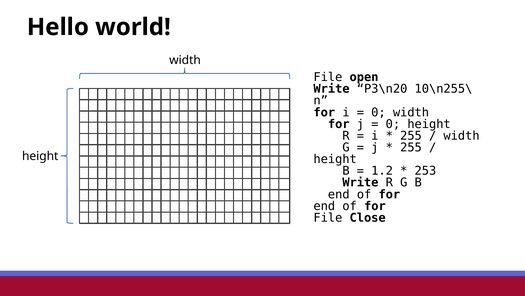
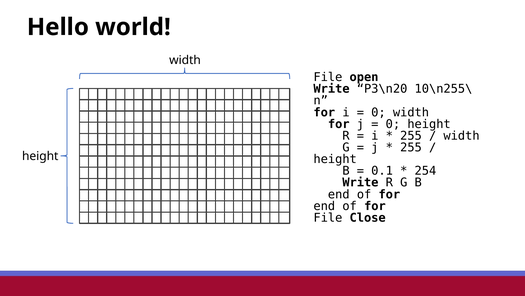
1.2: 1.2 -> 0.1 (382, 171)
253: 253 -> 254 (425, 171)
